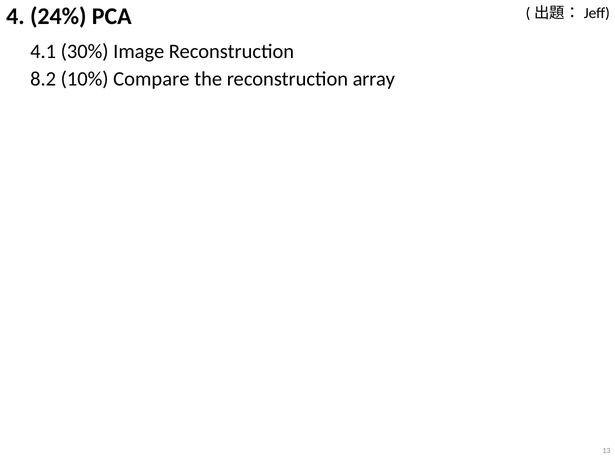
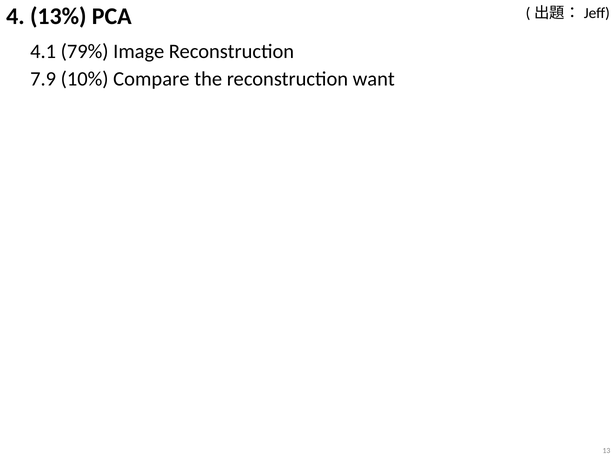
24%: 24% -> 13% (58, 16)
30%: 30% -> 79% (85, 51)
8.2: 8.2 -> 7.9 (43, 79)
array: array -> want (374, 79)
